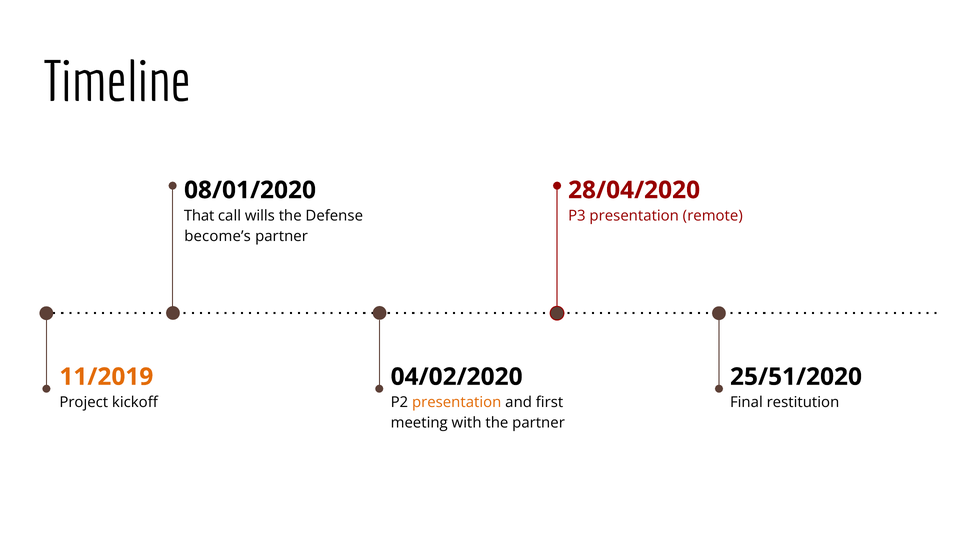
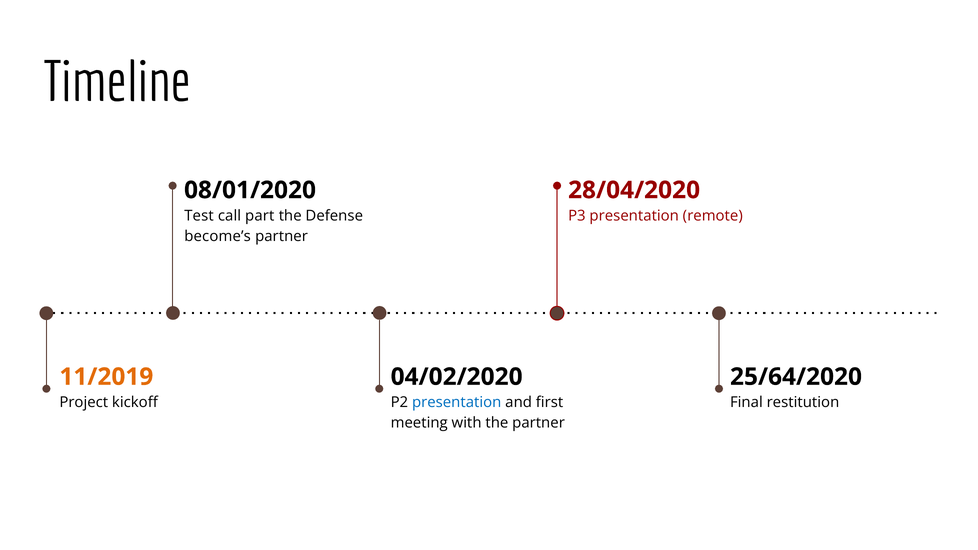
That: That -> Test (199, 216)
wills: wills -> part (260, 216)
25/51/2020: 25/51/2020 -> 25/64/2020 (796, 377)
presentation colour: orange -> blue (457, 403)
